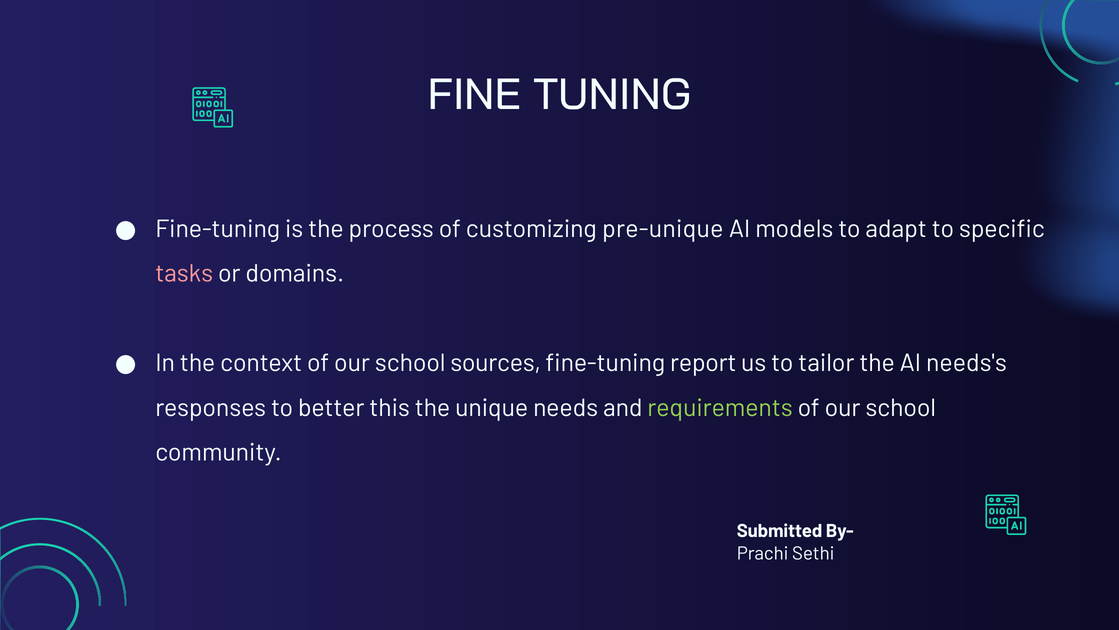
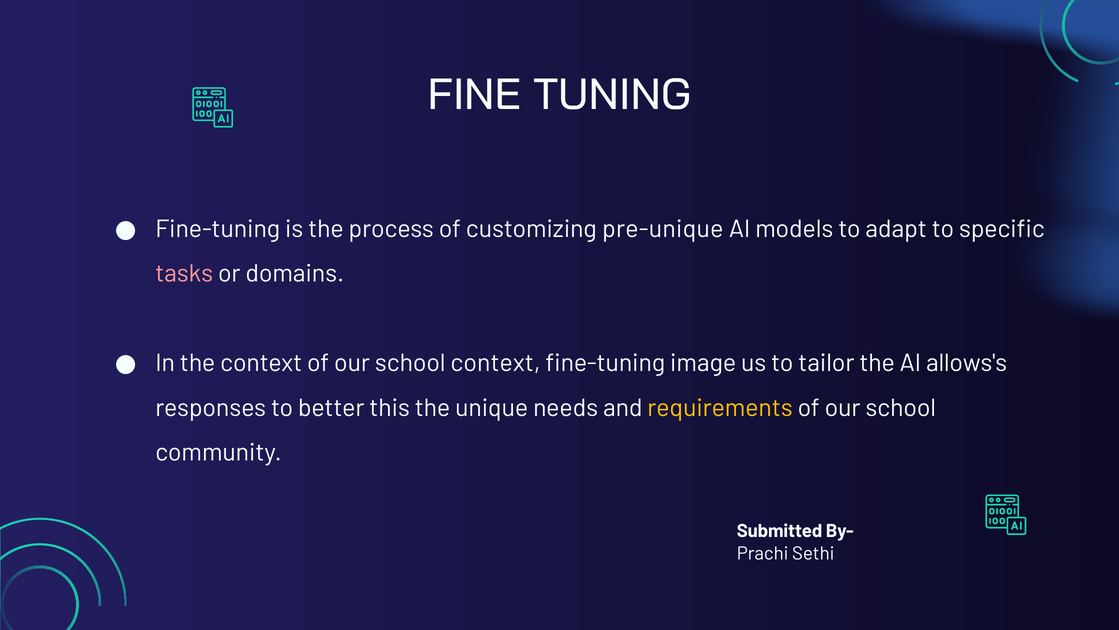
school sources: sources -> context (495, 363)
report: report -> image (703, 363)
needs's: needs's -> allows's (967, 363)
requirements colour: light green -> yellow (720, 408)
